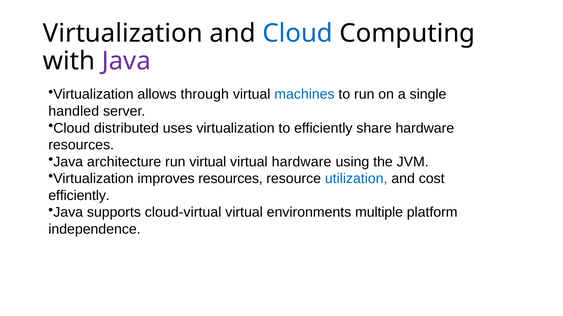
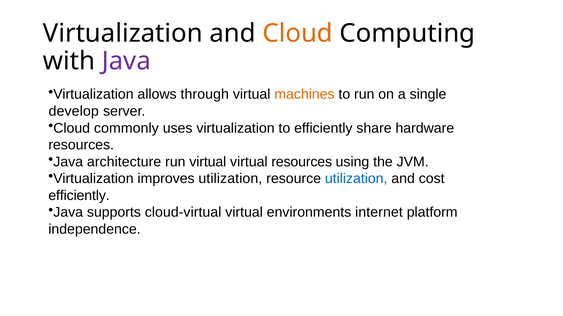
Cloud colour: blue -> orange (298, 33)
machines colour: blue -> orange (304, 95)
handled: handled -> develop (74, 111)
distributed: distributed -> commonly (126, 128)
virtual hardware: hardware -> resources (302, 162)
improves resources: resources -> utilization (230, 179)
multiple: multiple -> internet (379, 213)
